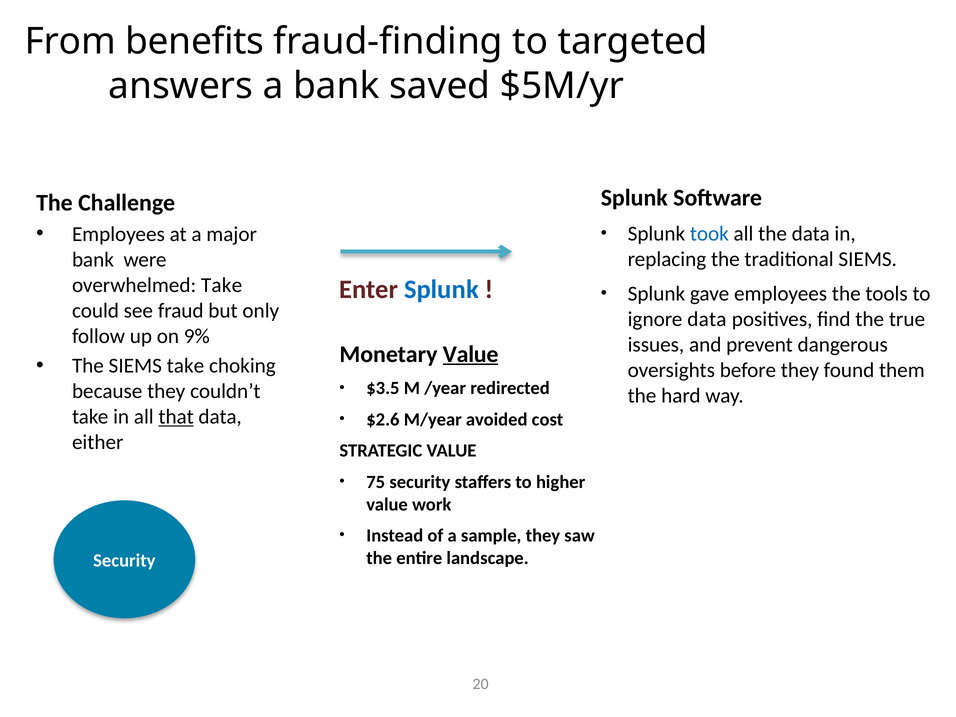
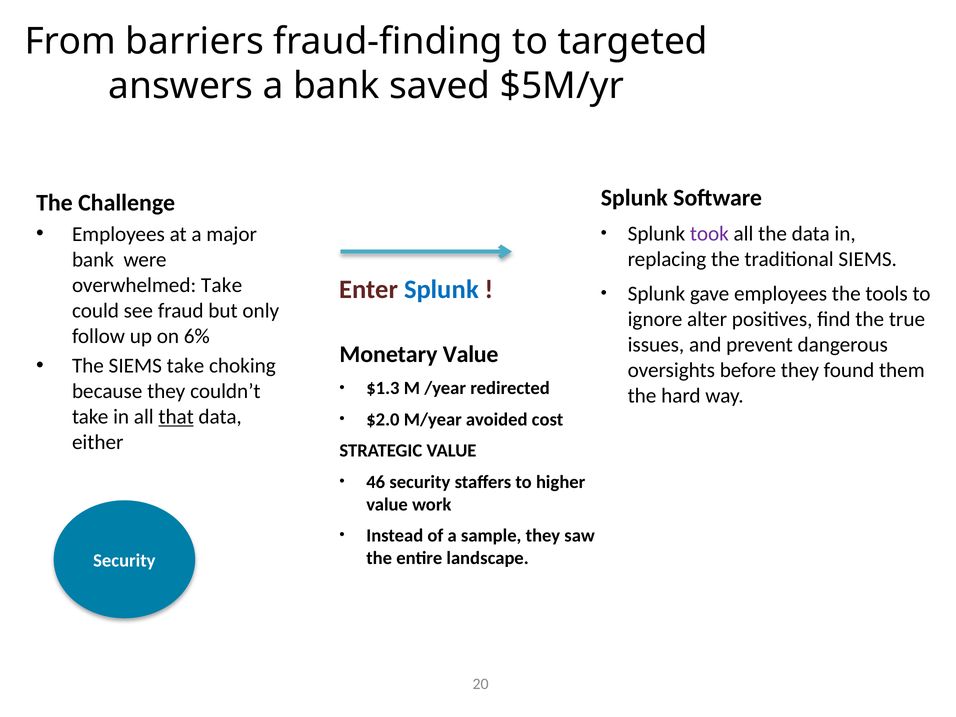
benefits: benefits -> barriers (195, 41)
took colour: blue -> purple (709, 234)
ignore data: data -> alter (707, 319)
9%: 9% -> 6% (197, 336)
Value underline: present -> none (471, 354)
$3.5: $3.5 -> $1.3 (383, 388)
$2.6: $2.6 -> $2.0 (383, 420)
75: 75 -> 46 (376, 482)
